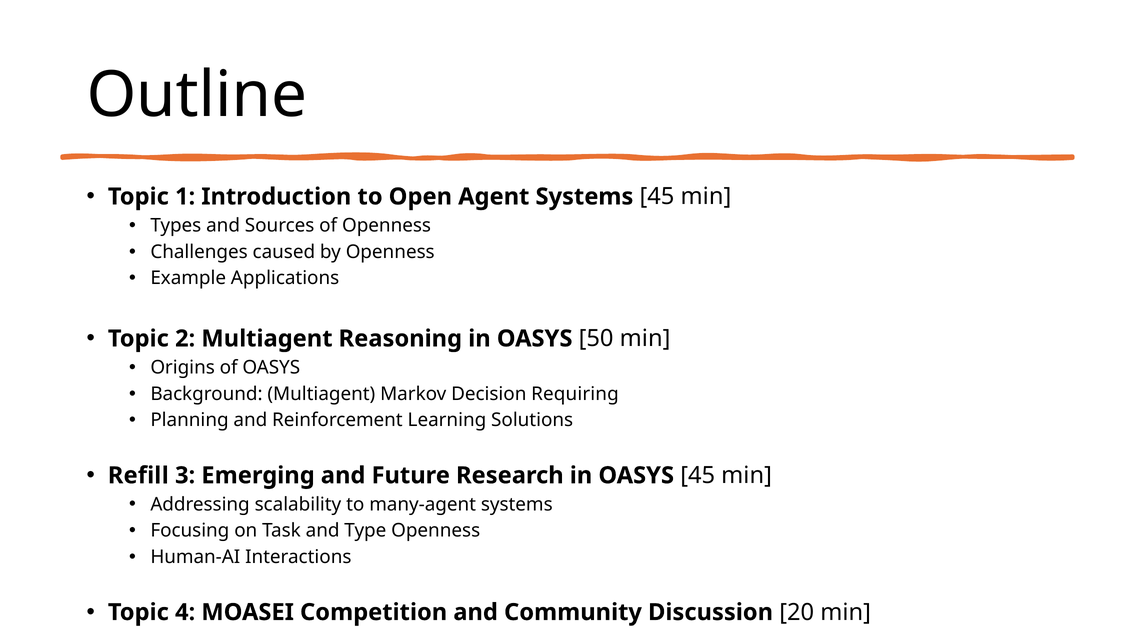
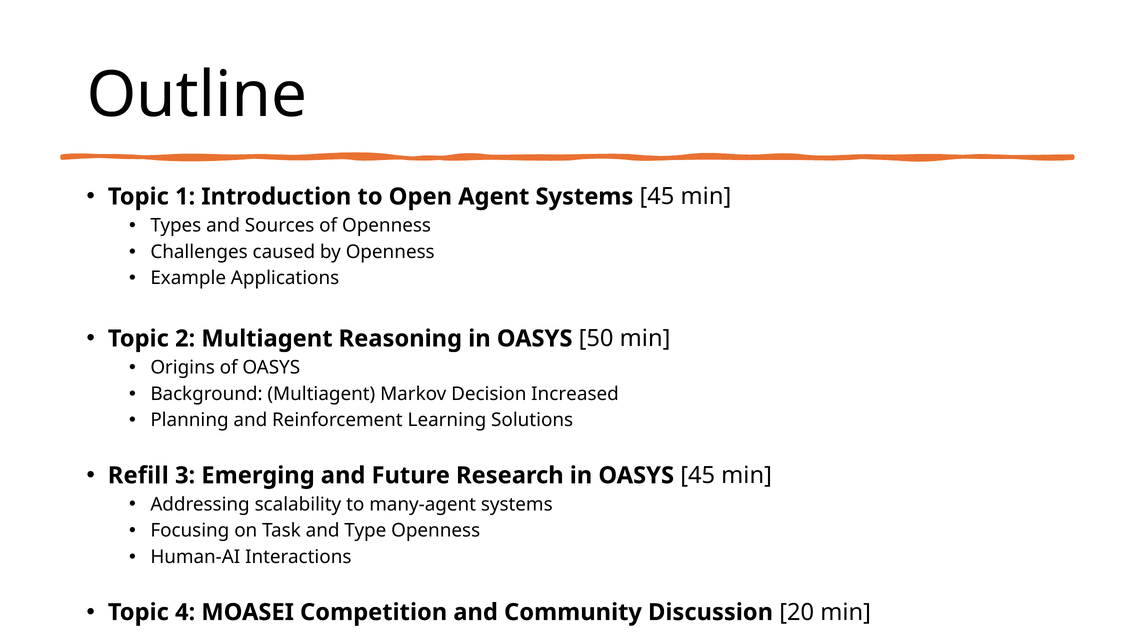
Requiring: Requiring -> Increased (575, 394)
